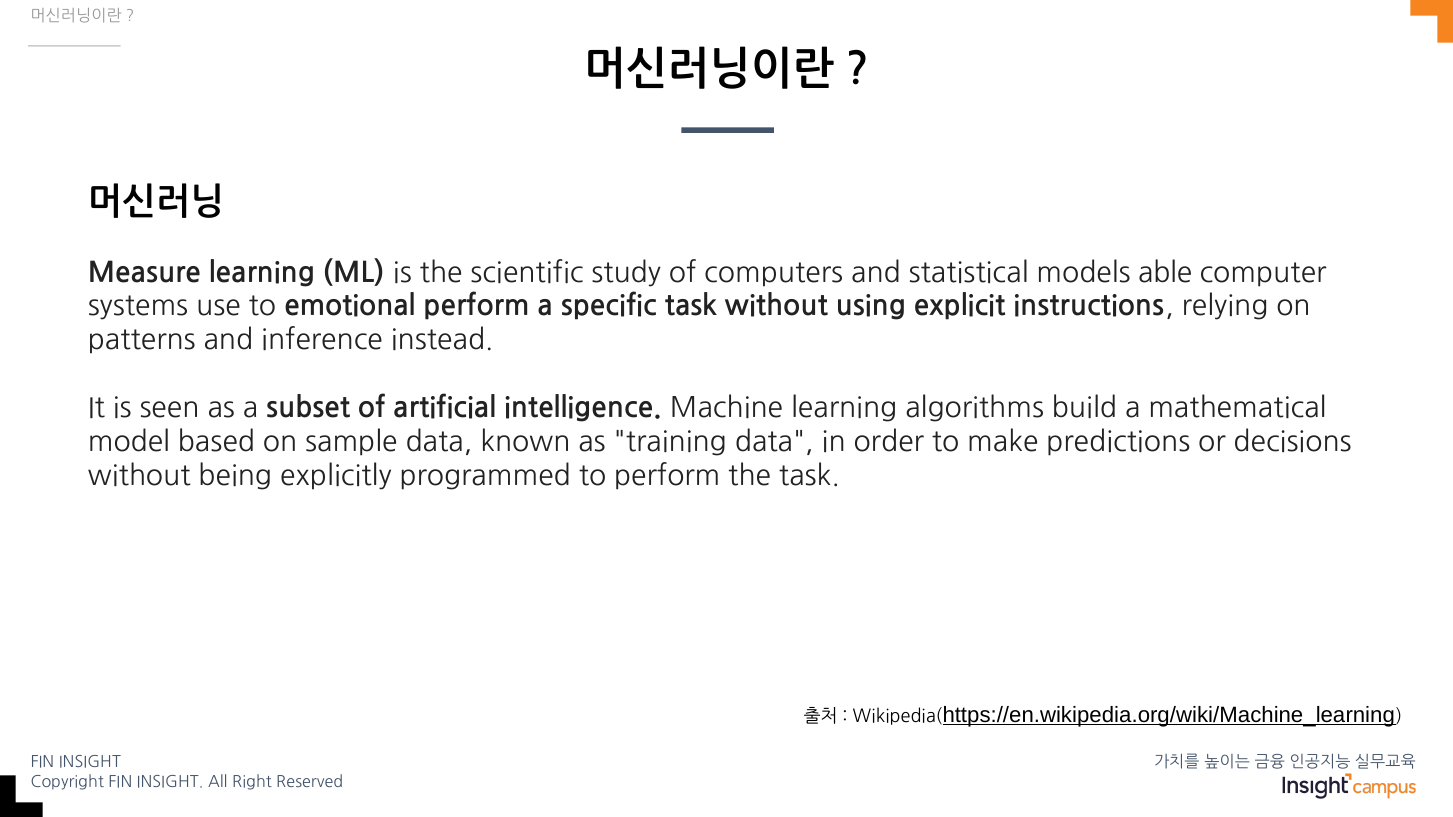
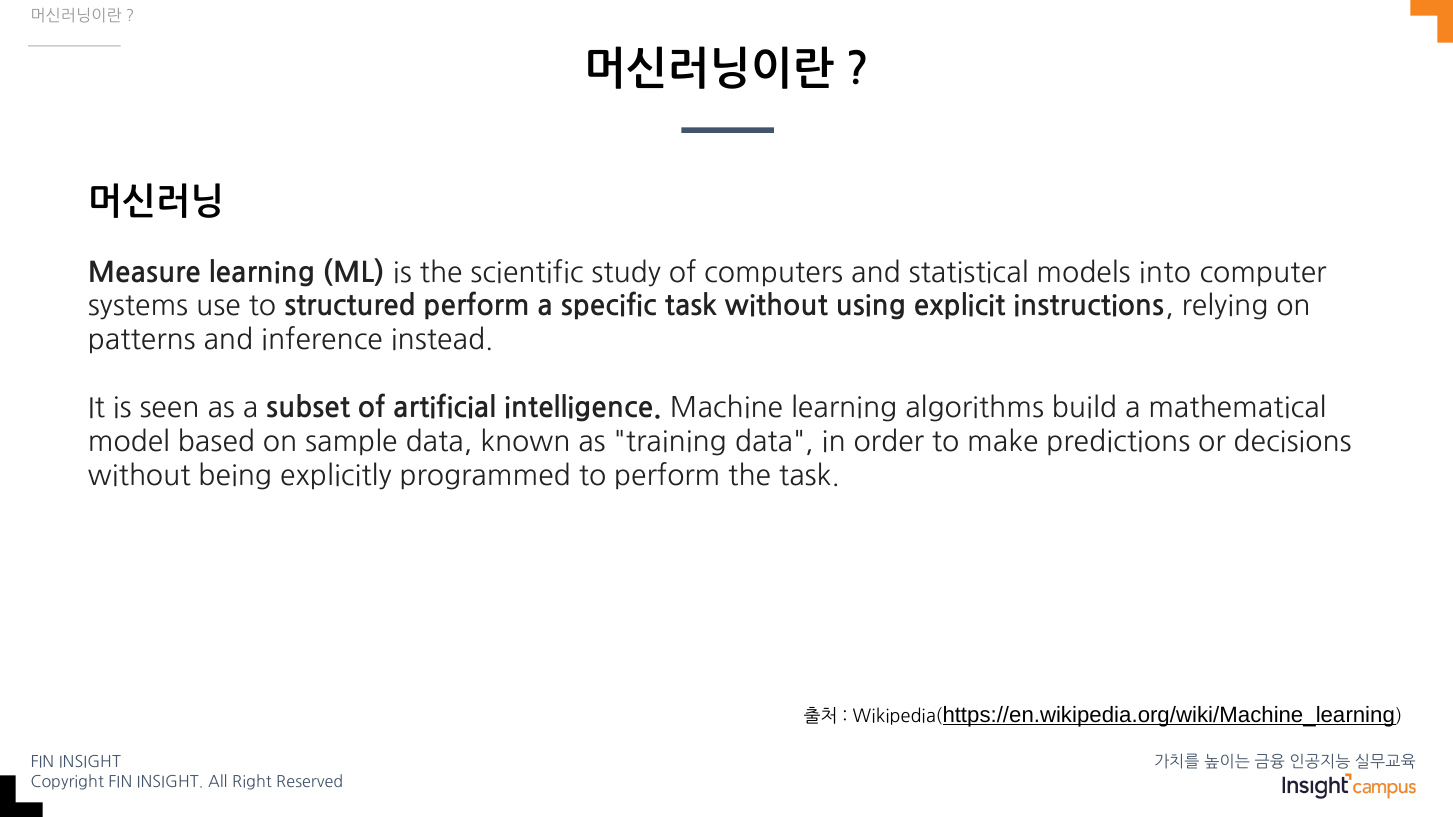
able: able -> into (1165, 273)
emotional: emotional -> structured (350, 307)
